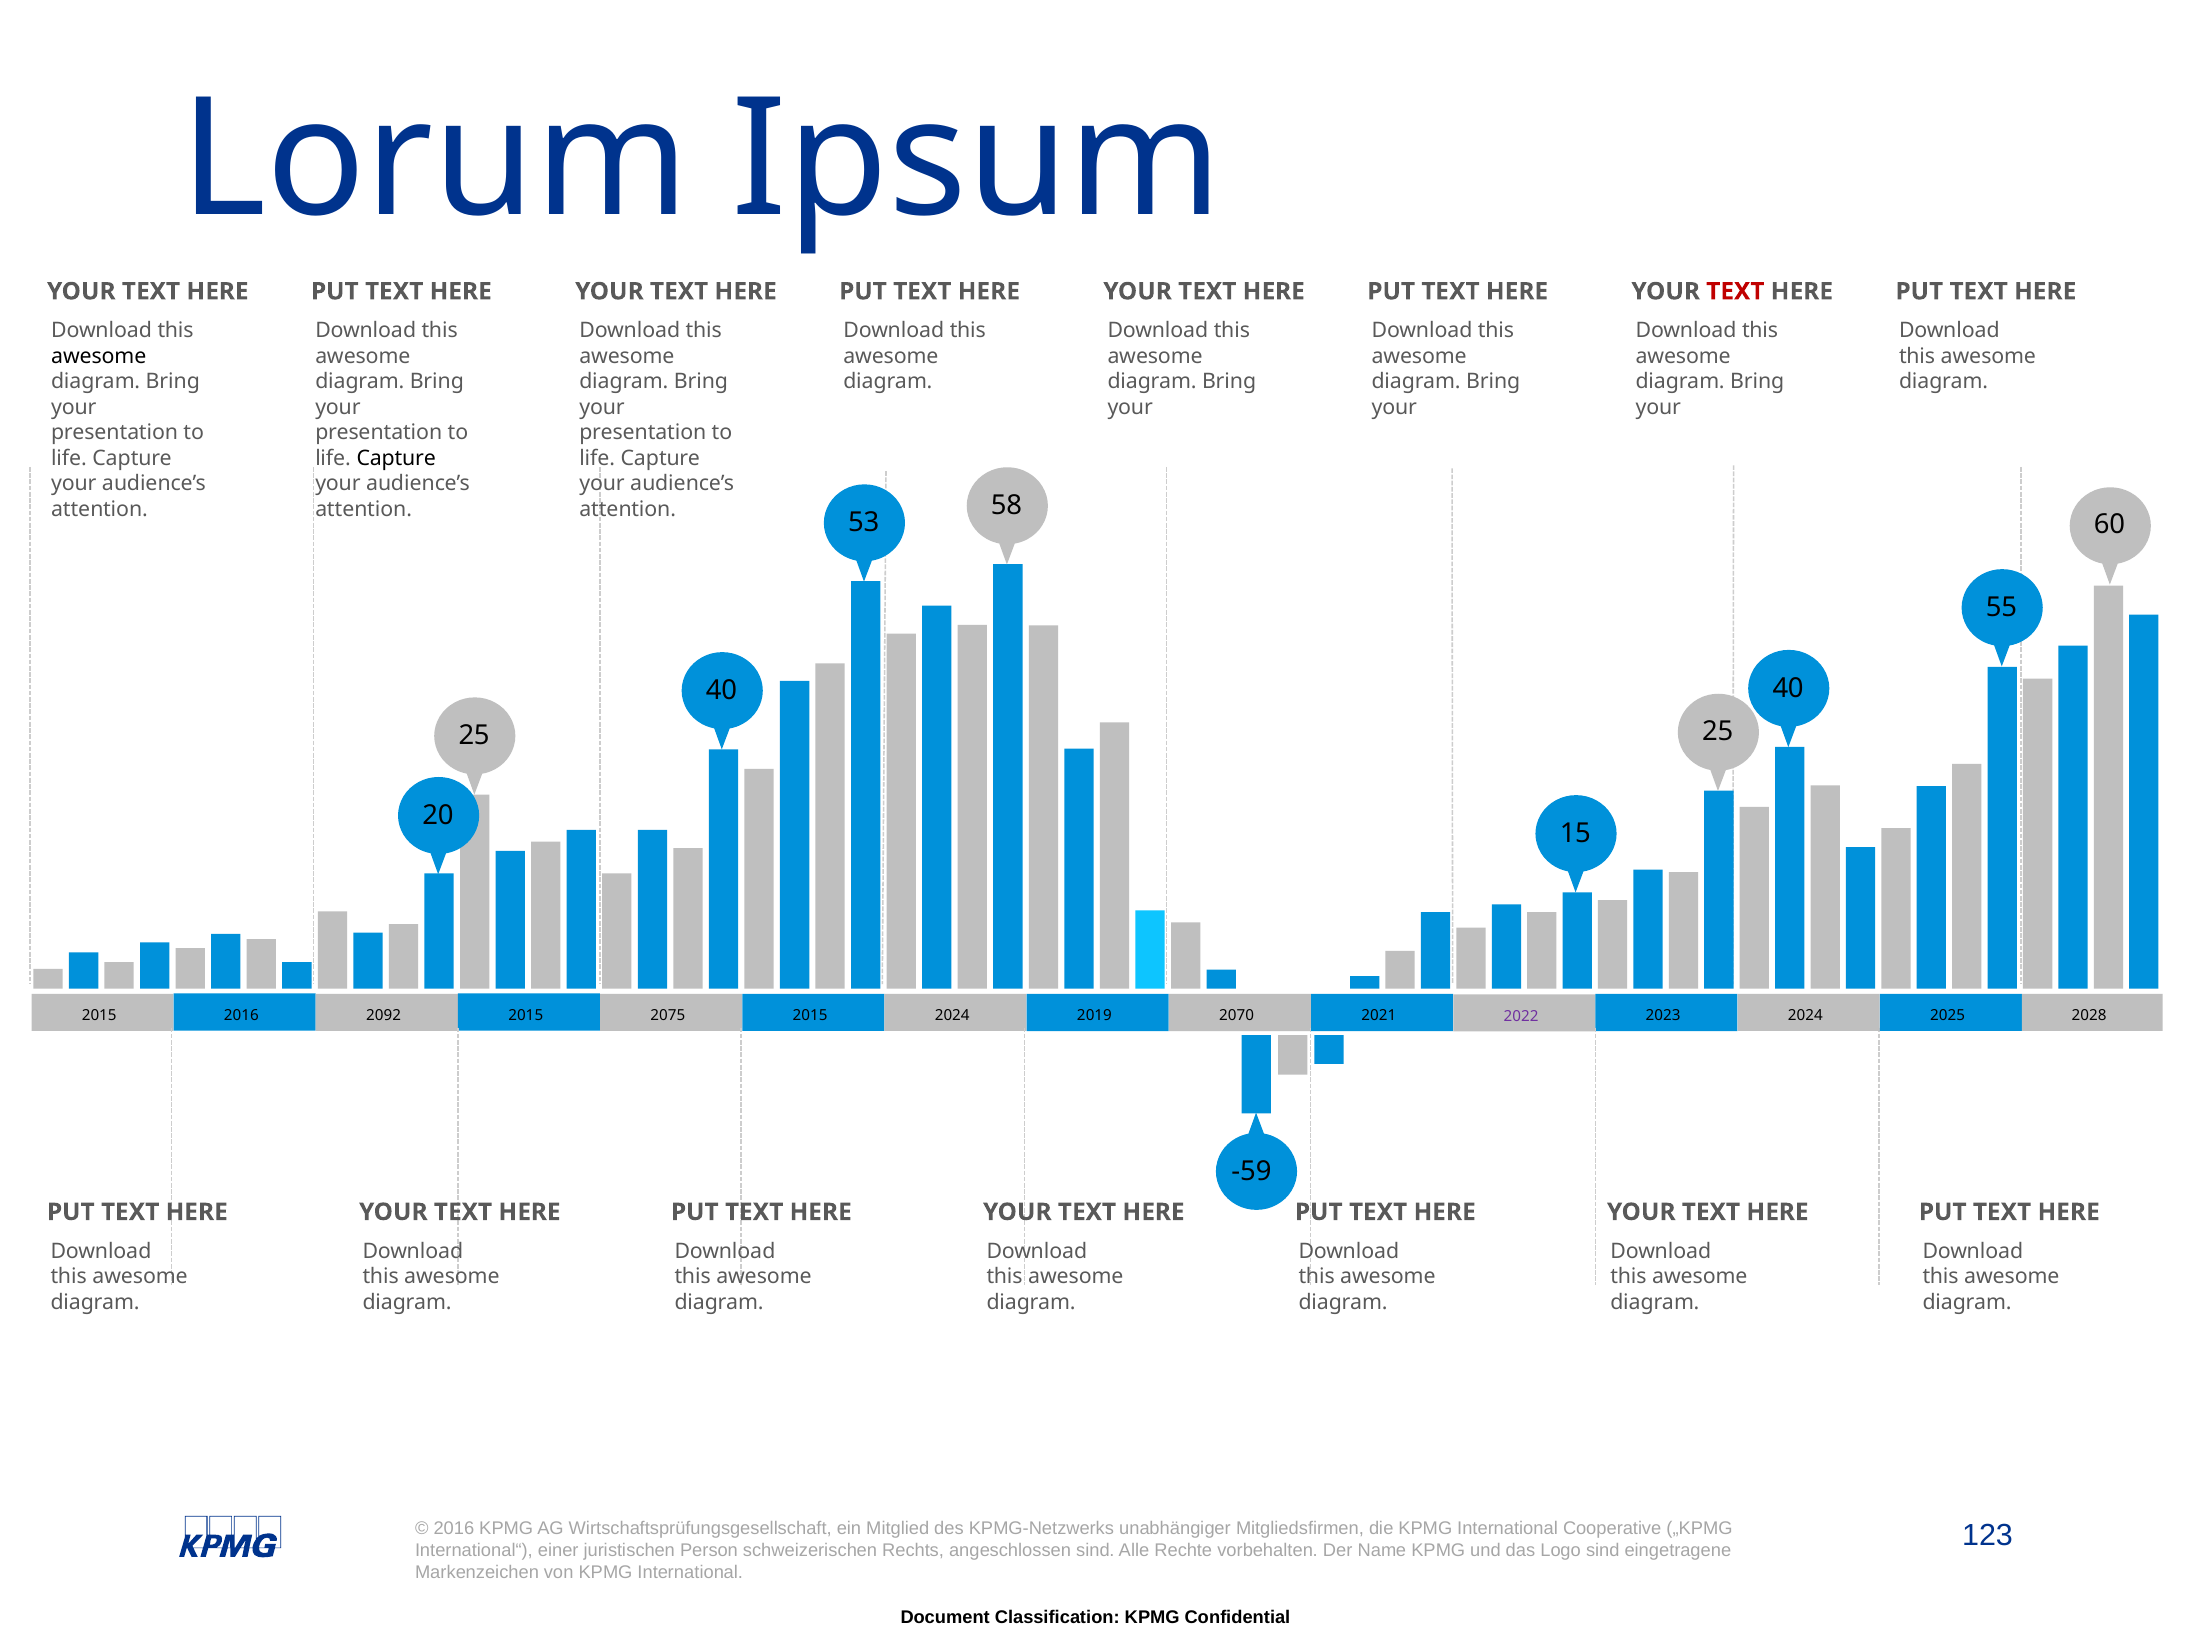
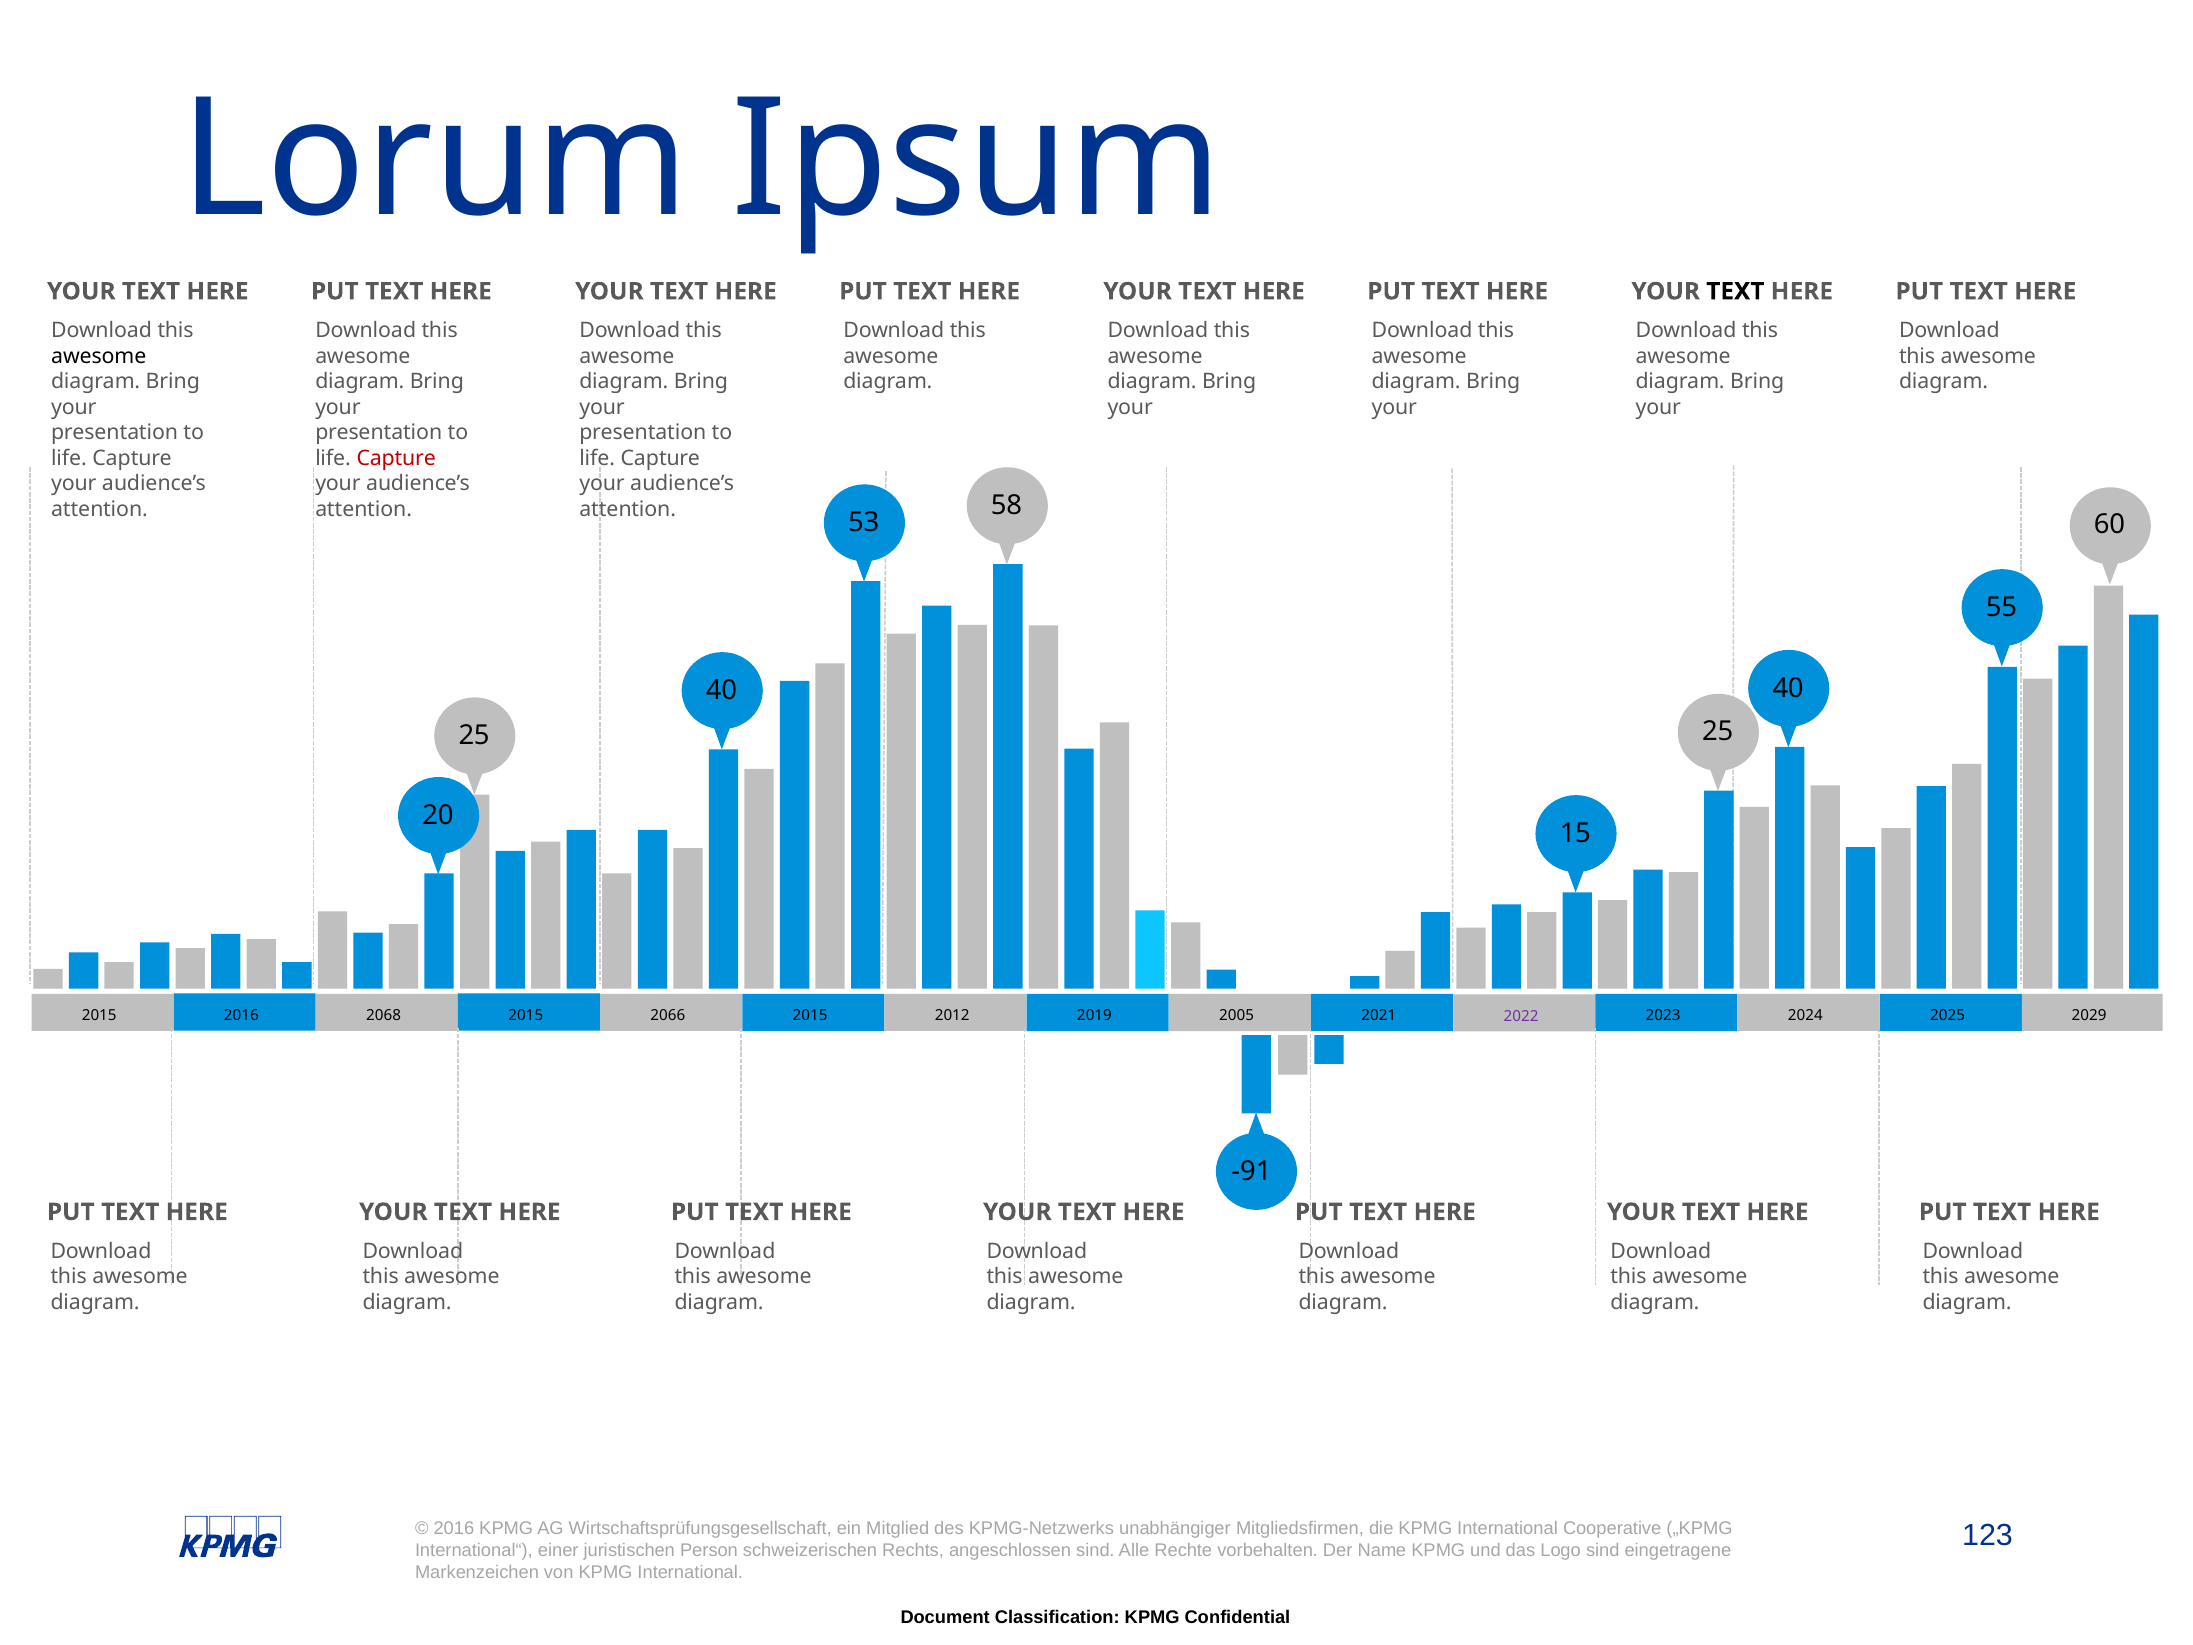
TEXT colour: red -> black (1735, 291)
Capture colour: black -> red (396, 458)
2092: 2092 -> 2068 (384, 1016)
2075: 2075 -> 2066 (668, 1016)
2015 2024: 2024 -> 2012 (952, 1016)
2070: 2070 -> 2005 (1237, 1016)
2028: 2028 -> 2029 (2089, 1016)
-59: -59 -> -91 (1251, 1171)
